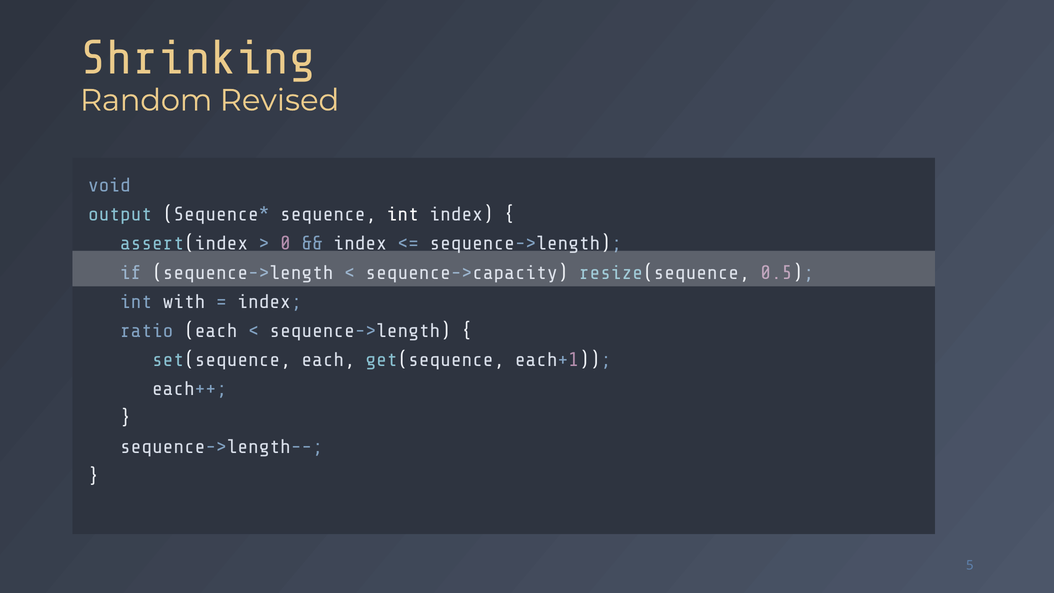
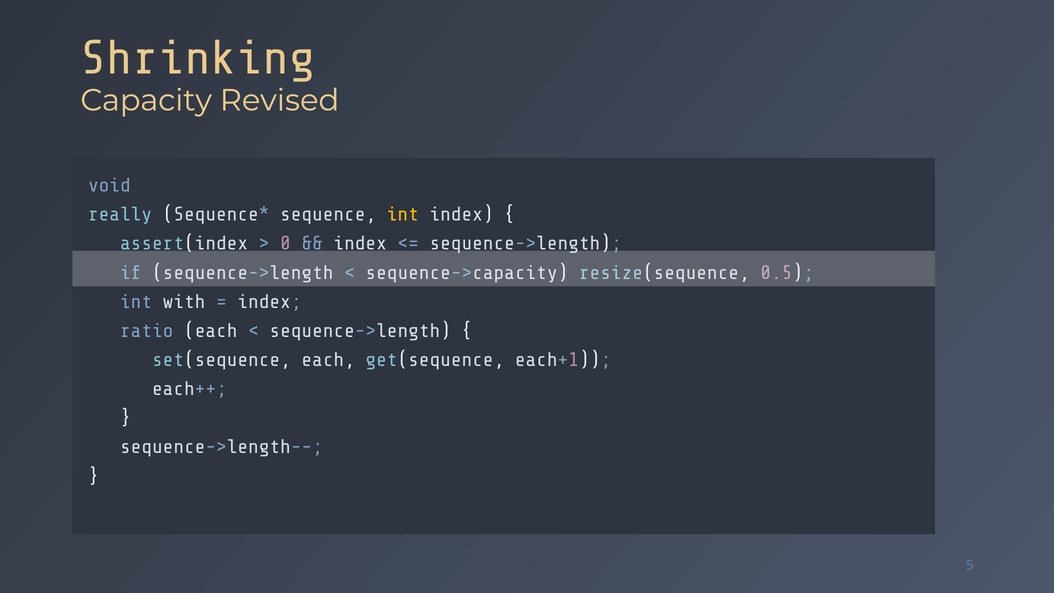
Random: Random -> Capacity (146, 100)
output: output -> really (120, 214)
int colour: white -> yellow (403, 214)
